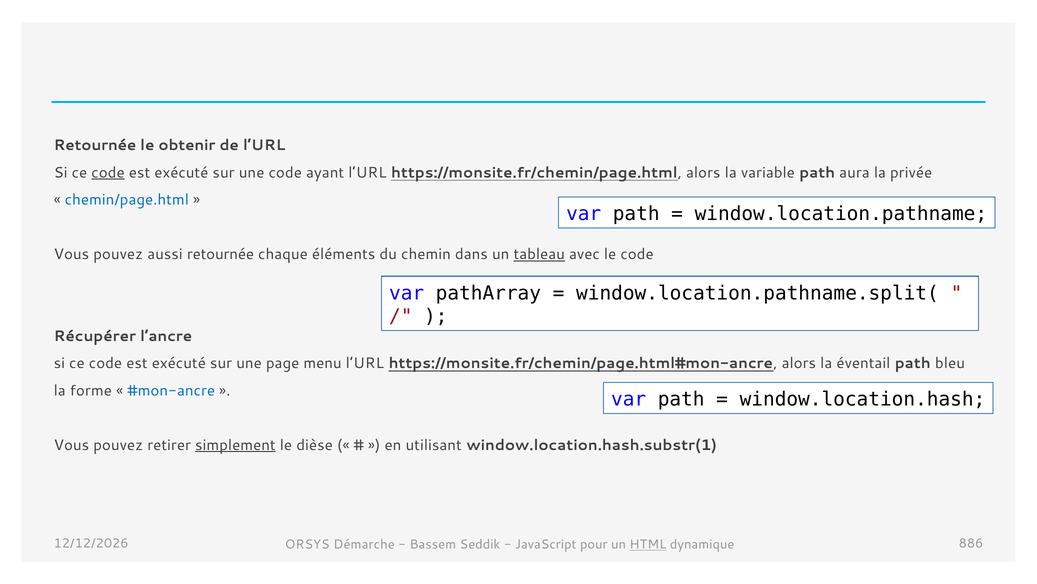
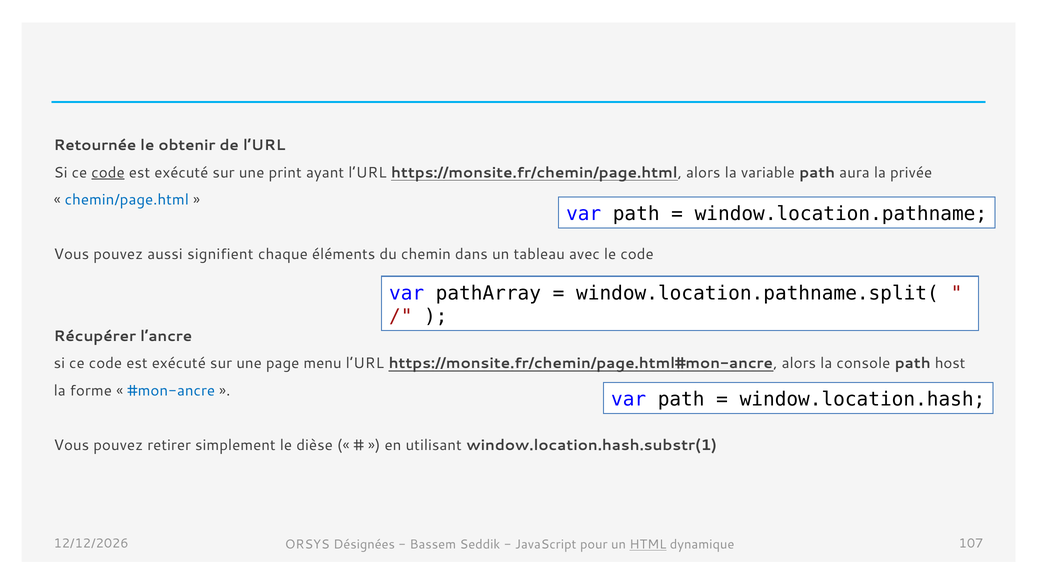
une code: code -> print (285, 172)
aussi retournée: retournée -> signifient (220, 254)
tableau underline: present -> none (539, 254)
éventail: éventail -> console (863, 363)
bleu: bleu -> host (950, 363)
simplement underline: present -> none (235, 445)
Démarche: Démarche -> Désignées (364, 544)
886: 886 -> 107 (971, 543)
